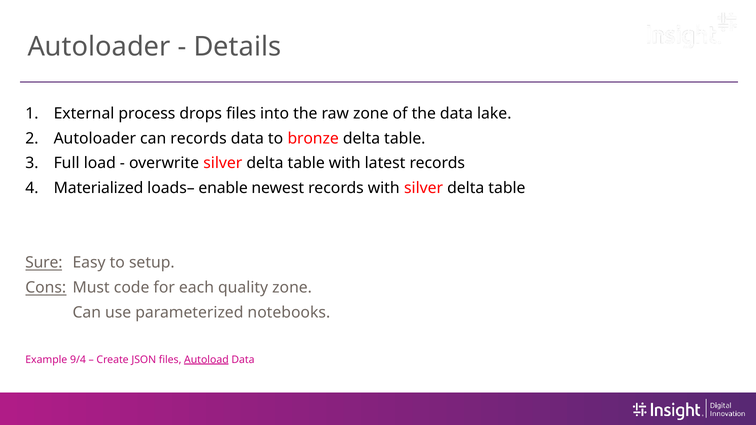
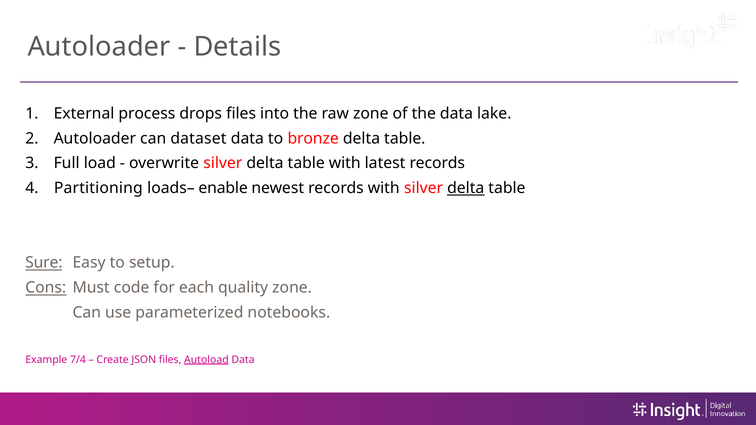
can records: records -> dataset (198, 138)
Materialized: Materialized -> Partitioning (98, 188)
delta underline: none -> present (466, 188)
9/4: 9/4 -> 7/4 (78, 360)
